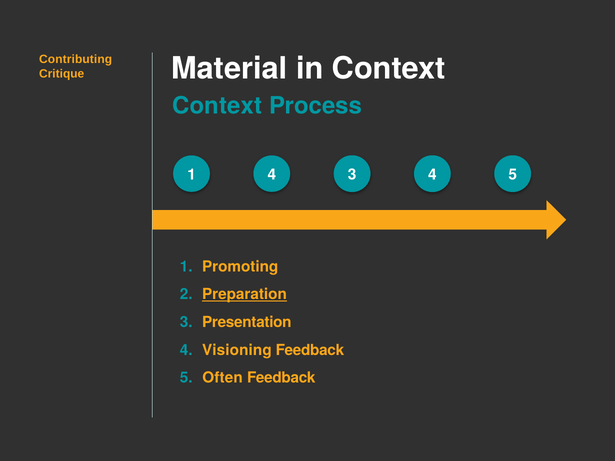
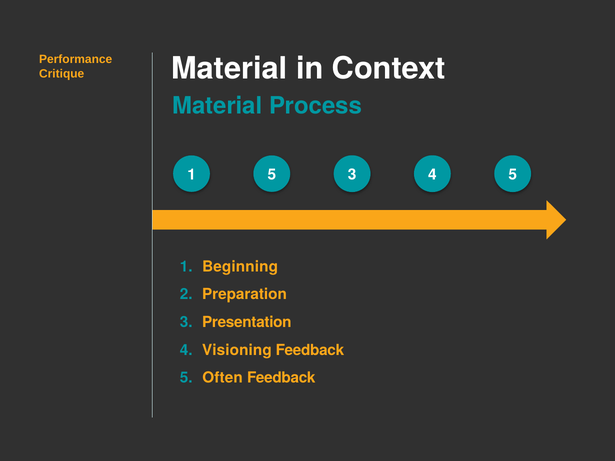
Contributing: Contributing -> Performance (76, 59)
Context: Context -> Material (217, 106)
1 4: 4 -> 5 (272, 175)
Promoting: Promoting -> Beginning (240, 267)
Preparation underline: present -> none (244, 295)
